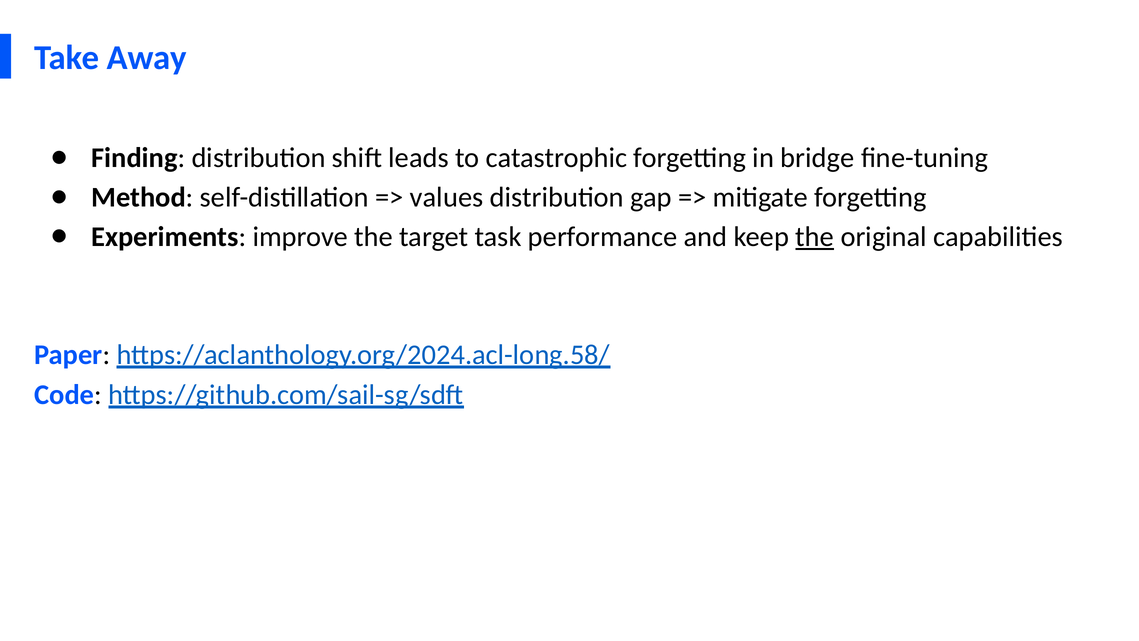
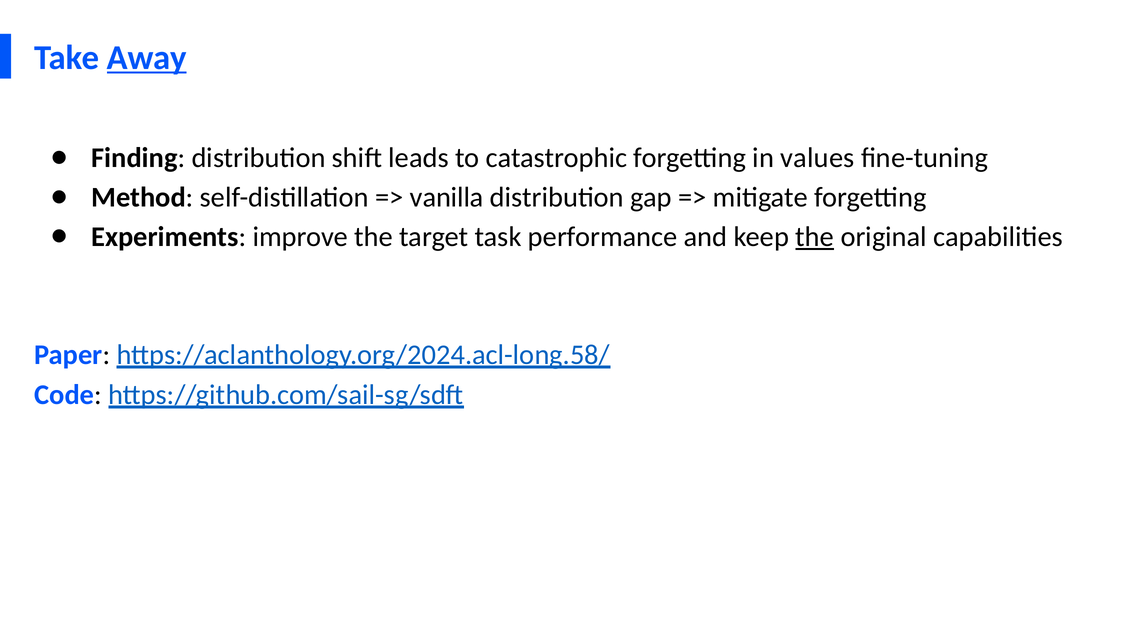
Away underline: none -> present (147, 58)
bridge: bridge -> values (817, 158)
values: values -> vanilla (447, 197)
